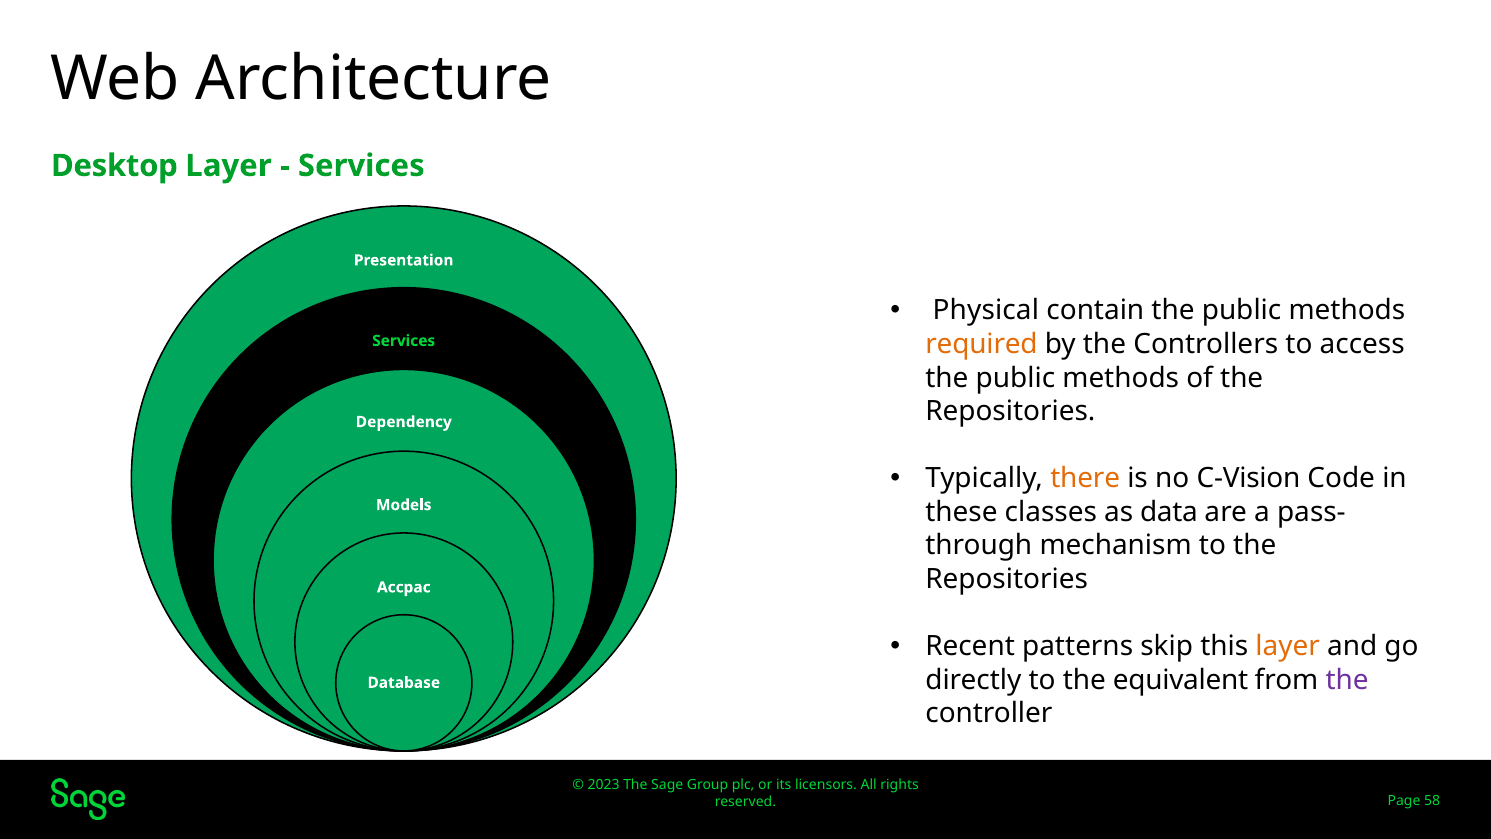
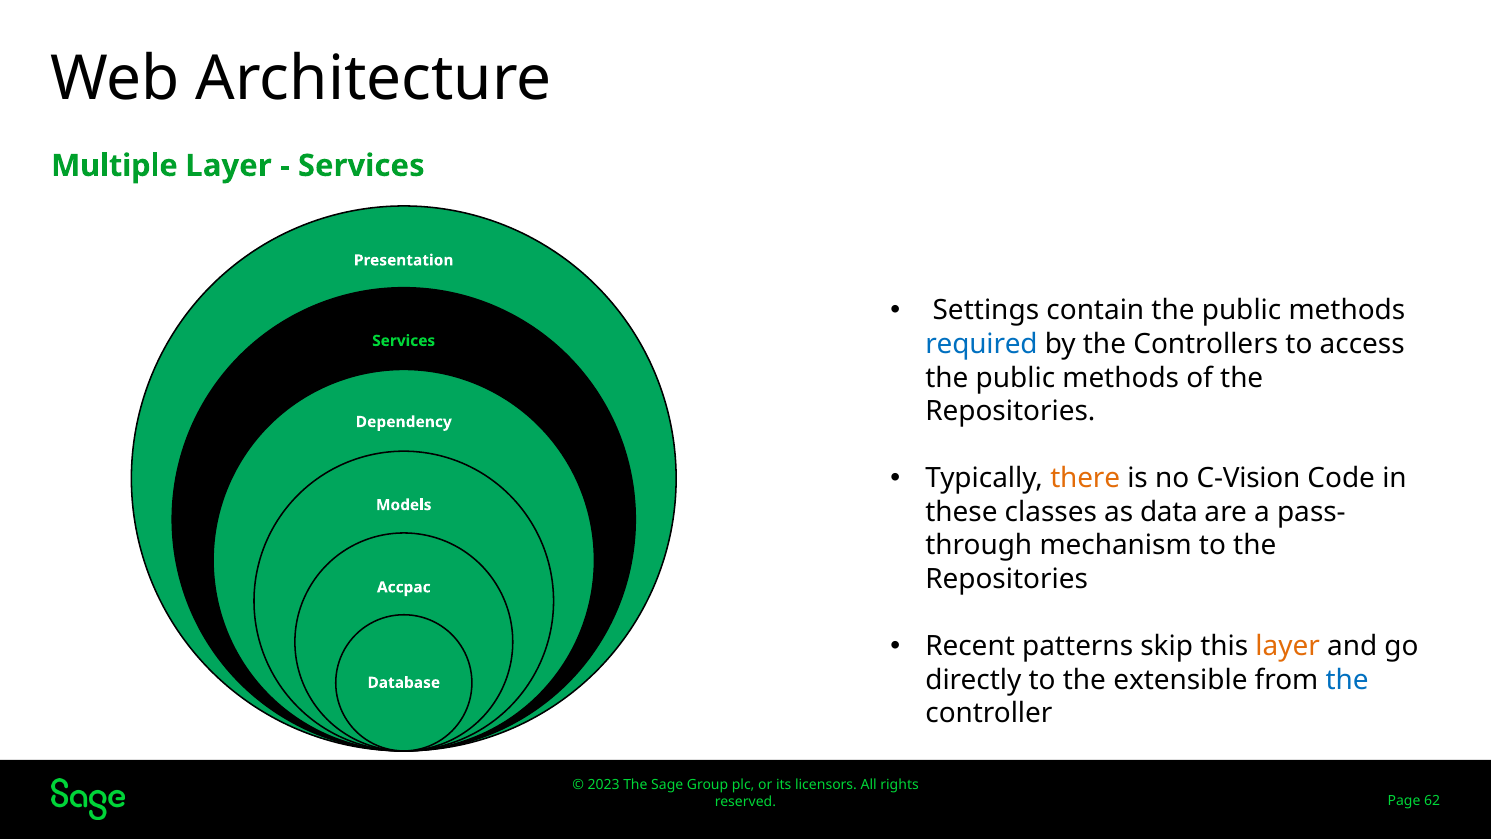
Desktop: Desktop -> Multiple (114, 166)
Physical: Physical -> Settings (986, 311)
required colour: orange -> blue (982, 344)
equivalent: equivalent -> extensible (1180, 680)
the colour: purple -> blue (1347, 680)
58: 58 -> 62 (1432, 800)
